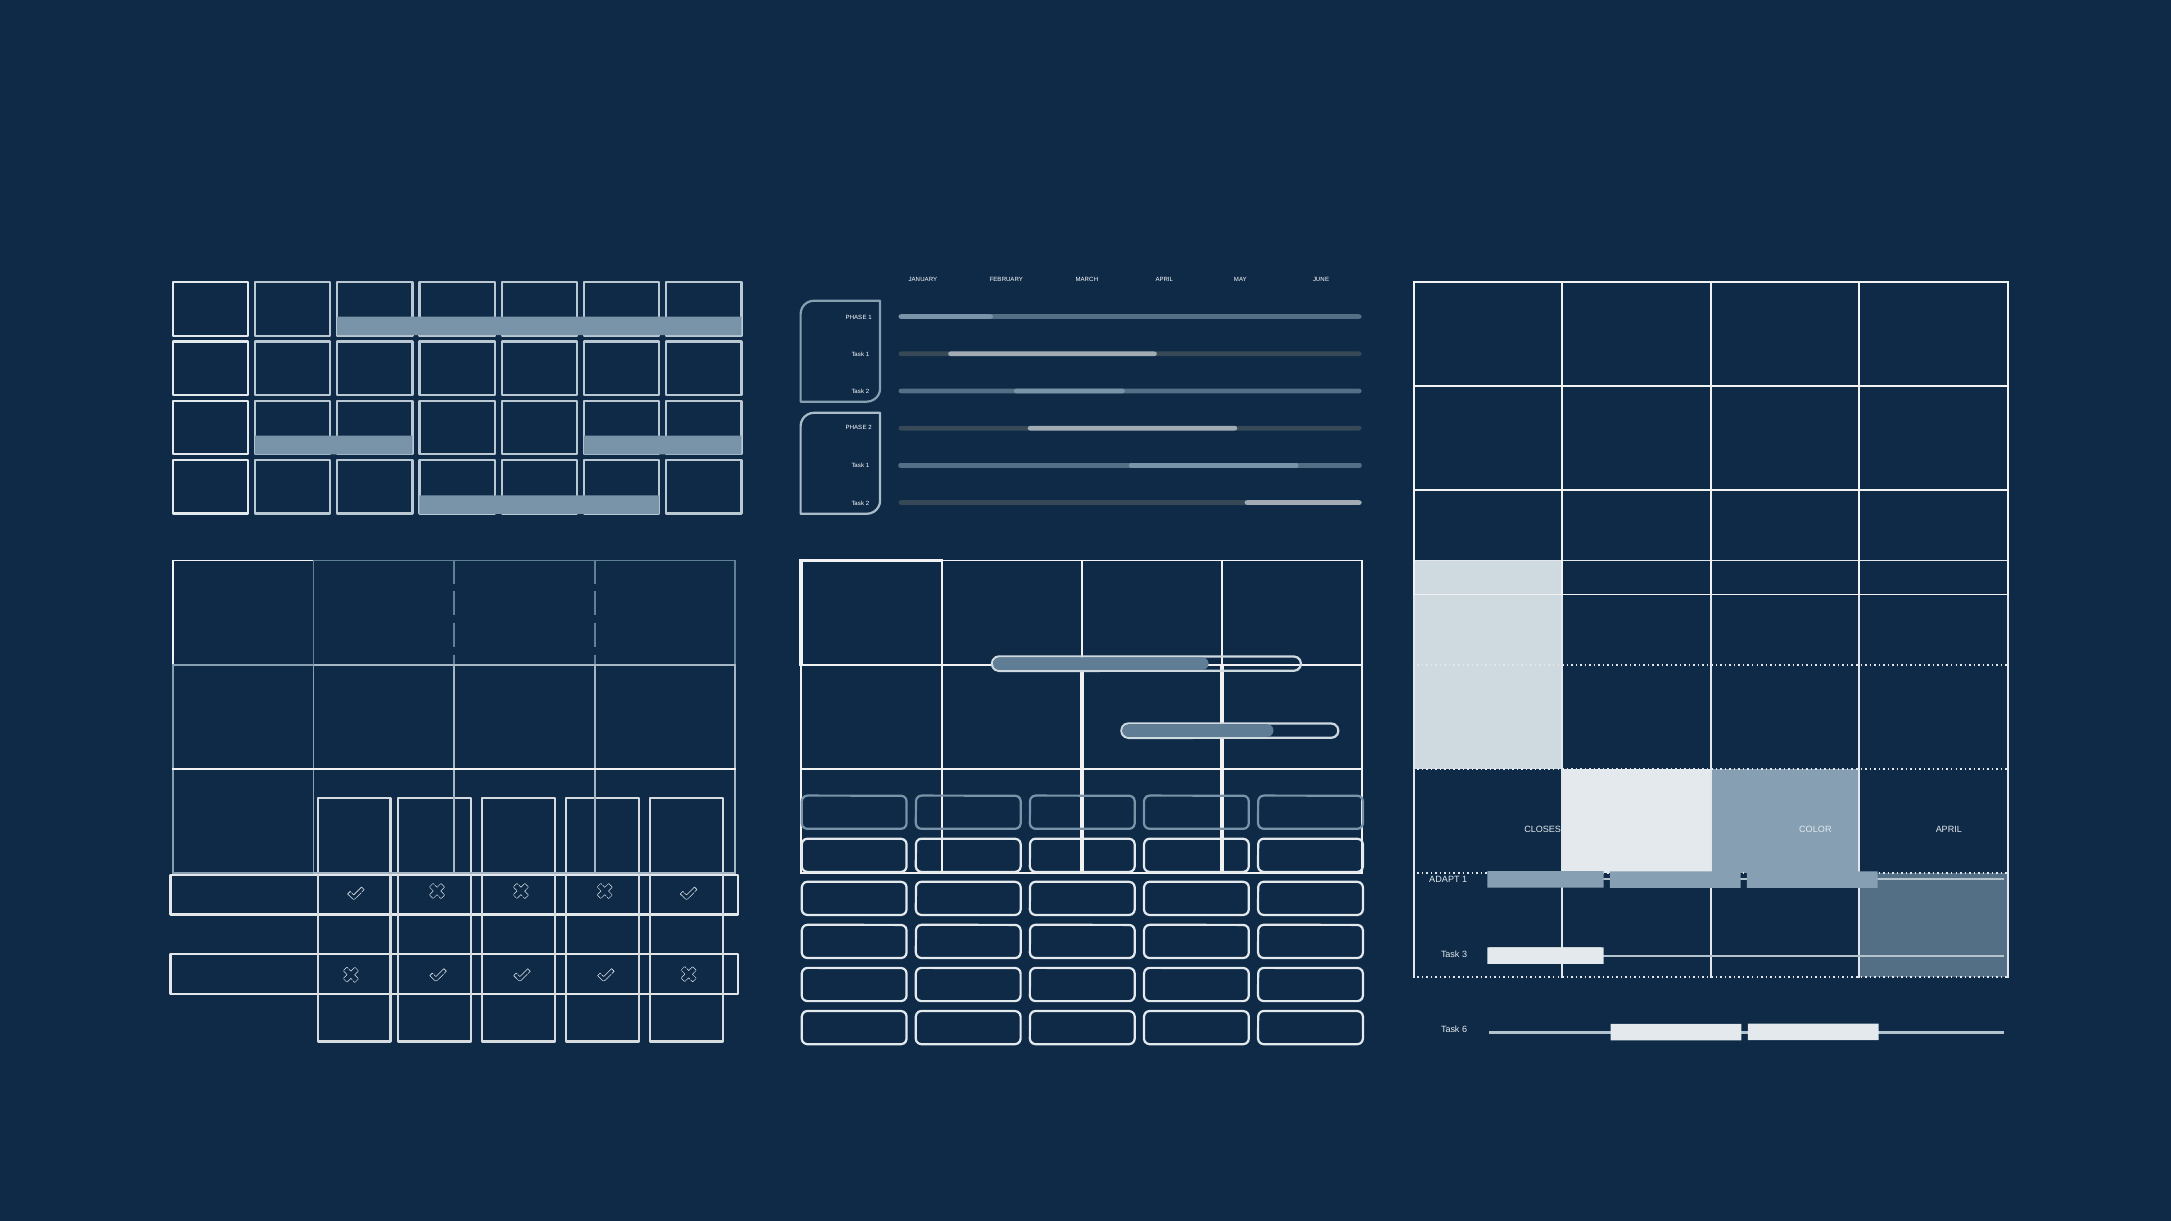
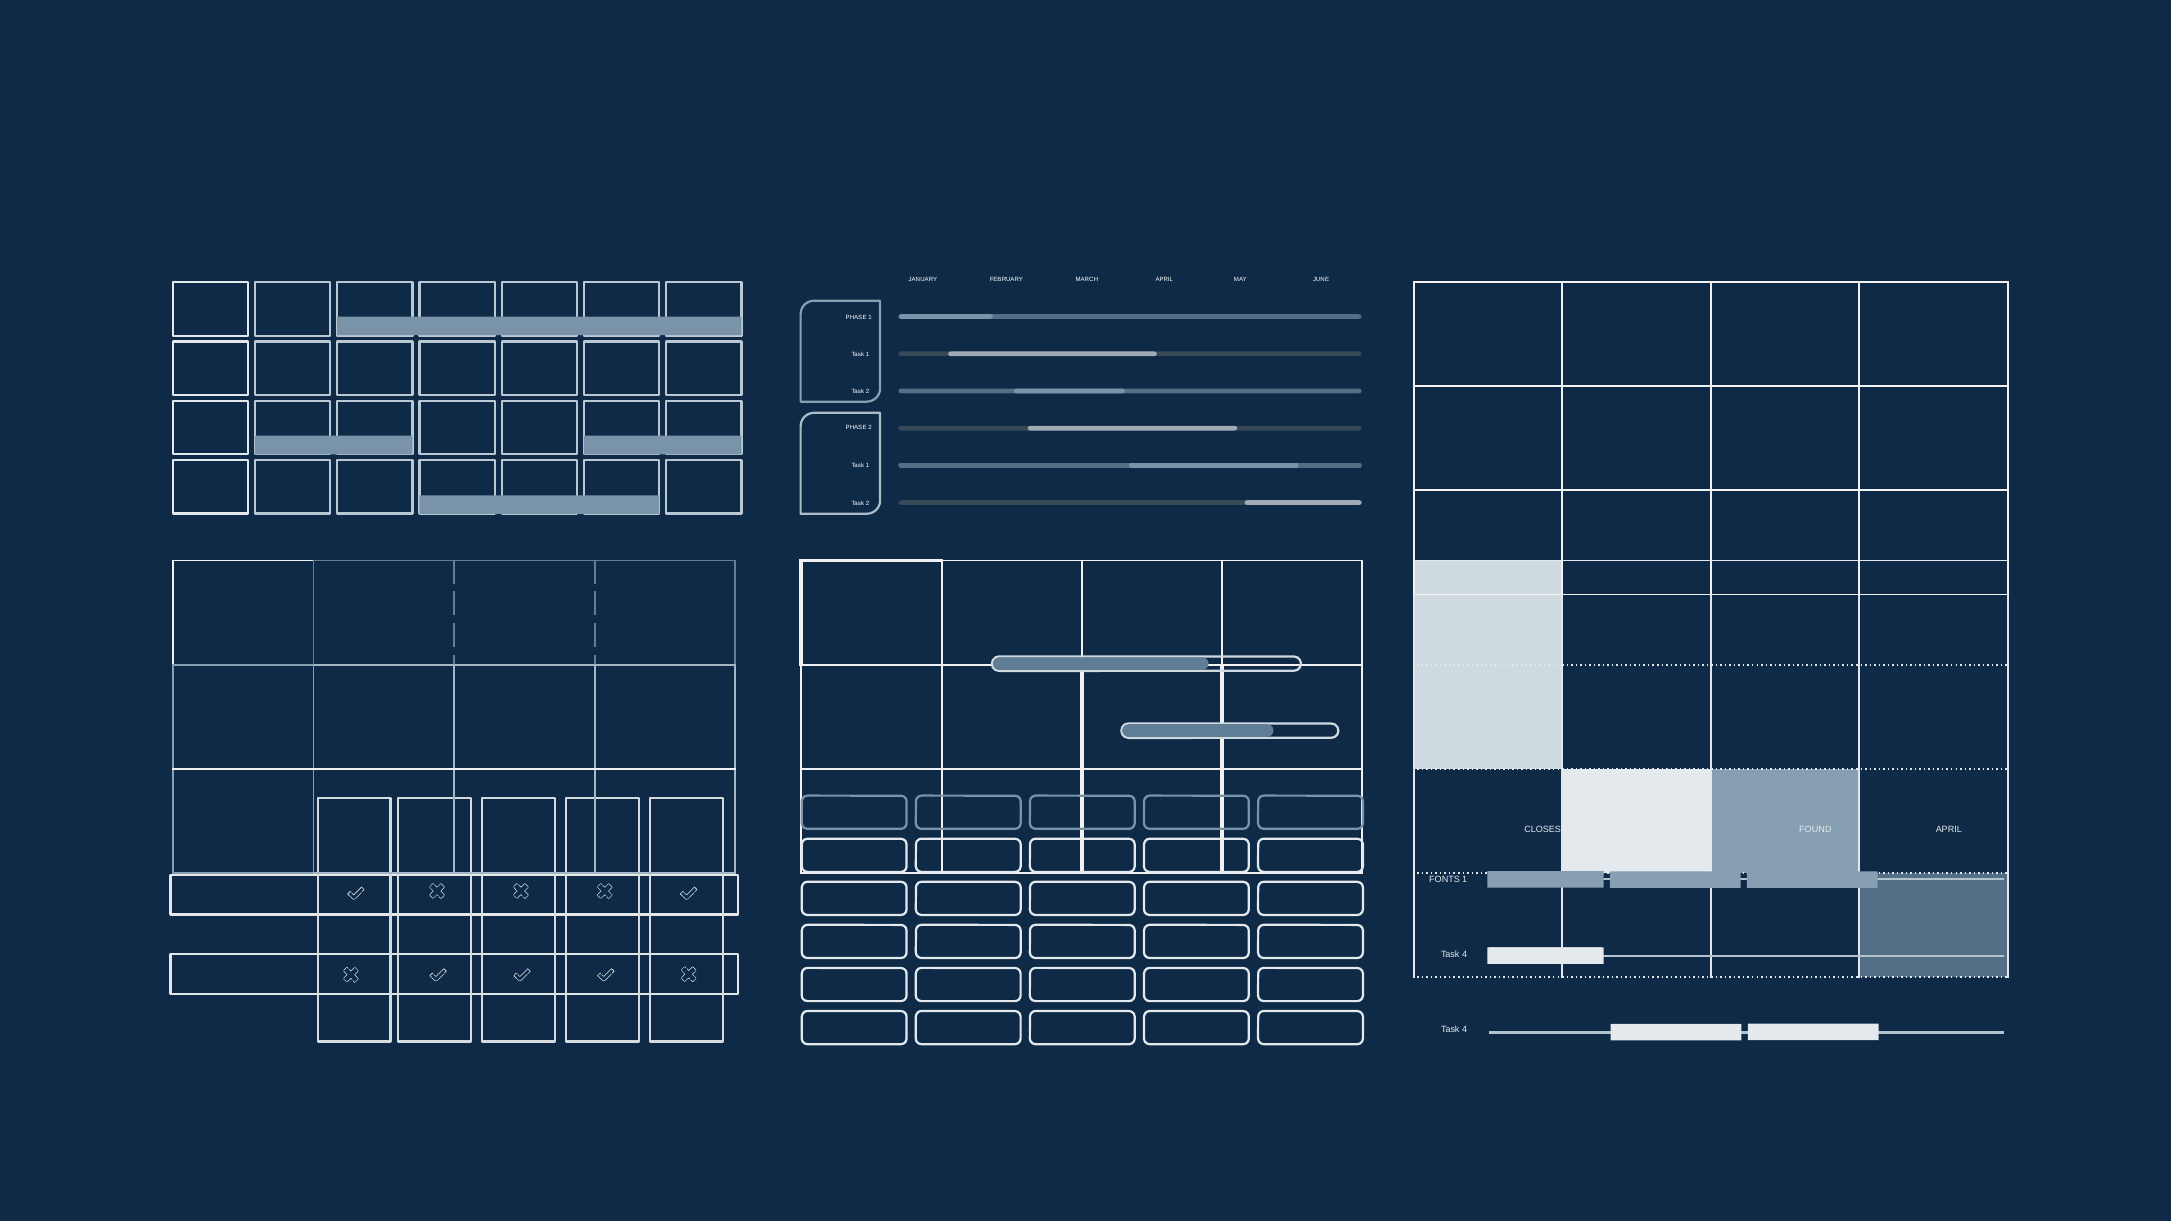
COLOR: COLOR -> FOUND (1815, 830)
ADAPT: ADAPT -> FONTS (1445, 880)
3: 3 -> 4 (1465, 955)
6: 6 -> 4 (1465, 1030)
